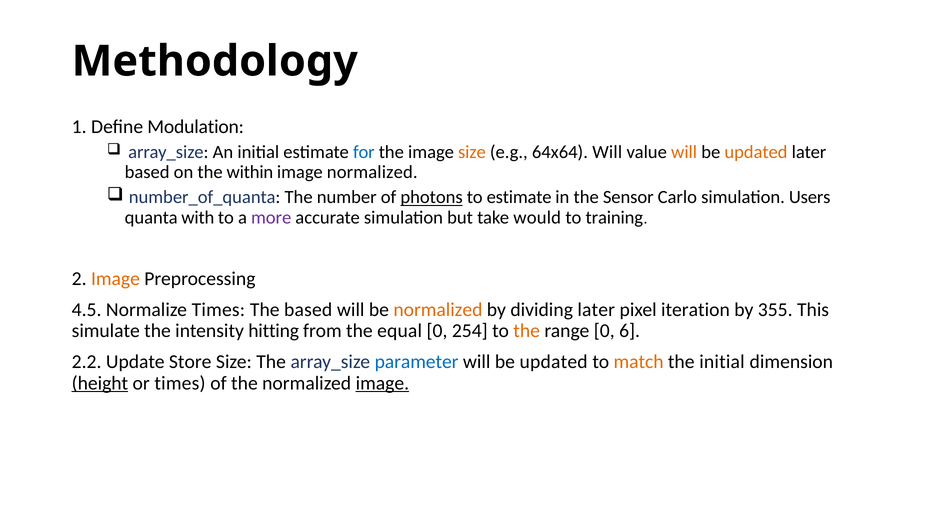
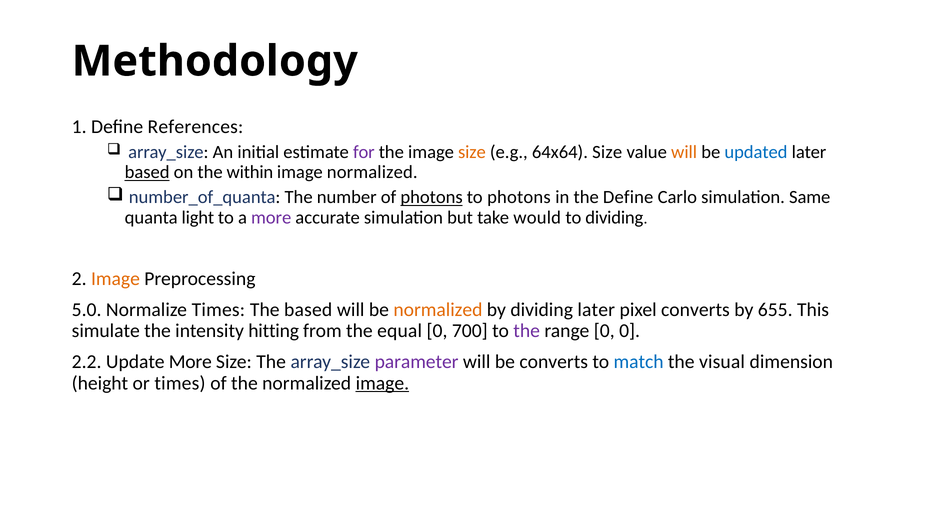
Modulation: Modulation -> References (195, 127)
for colour: blue -> purple (364, 152)
64x64 Will: Will -> Size (607, 152)
updated colour: orange -> blue (756, 152)
based underline: none -> present (147, 172)
to estimate: estimate -> photons (519, 197)
the Sensor: Sensor -> Define (628, 197)
Users: Users -> Same (810, 197)
with: with -> light (198, 218)
to training: training -> dividing (614, 218)
4.5: 4.5 -> 5.0 (87, 310)
pixel iteration: iteration -> converts (695, 310)
355: 355 -> 655 (775, 310)
254: 254 -> 700 (470, 331)
the colour: orange -> purple (527, 331)
0 6: 6 -> 0 (630, 331)
Update Store: Store -> More (190, 362)
parameter colour: blue -> purple (417, 362)
updated: updated -> converts (554, 362)
match colour: orange -> blue (639, 362)
the initial: initial -> visual (722, 362)
height underline: present -> none (100, 383)
